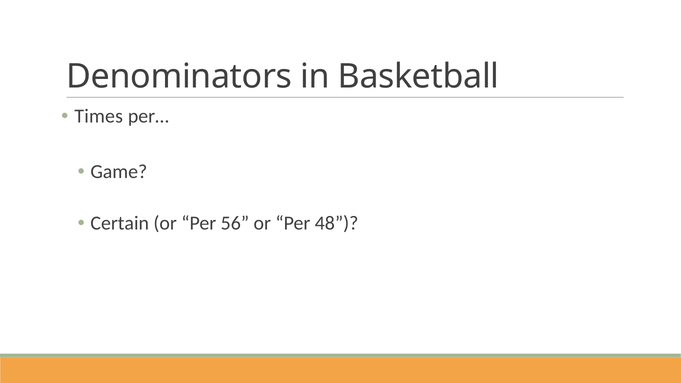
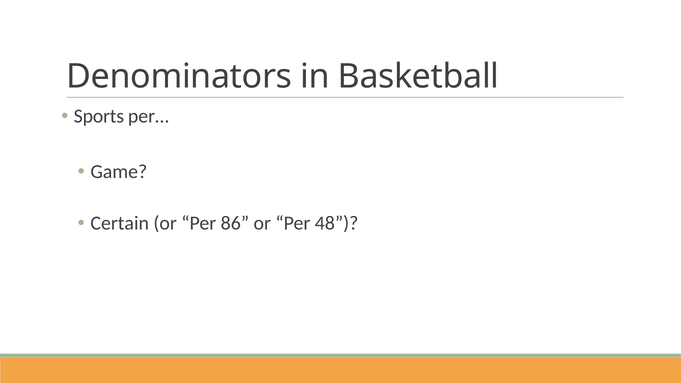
Times: Times -> Sports (99, 116)
56: 56 -> 86 (235, 223)
